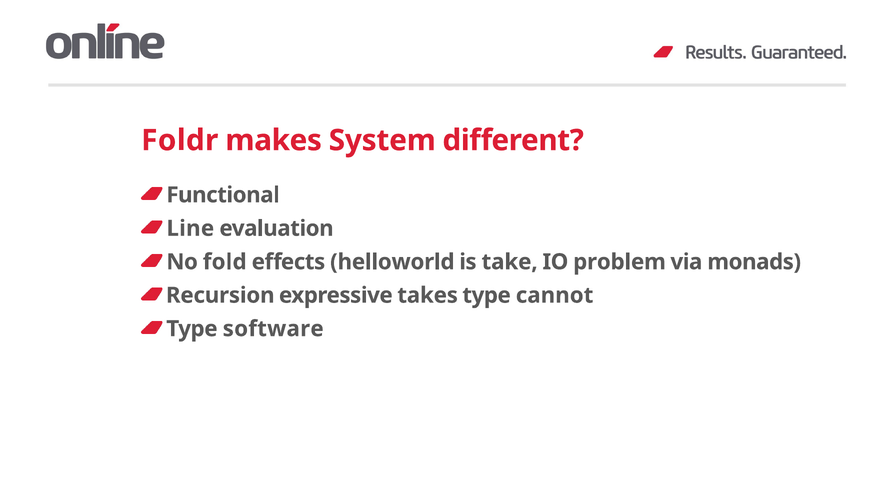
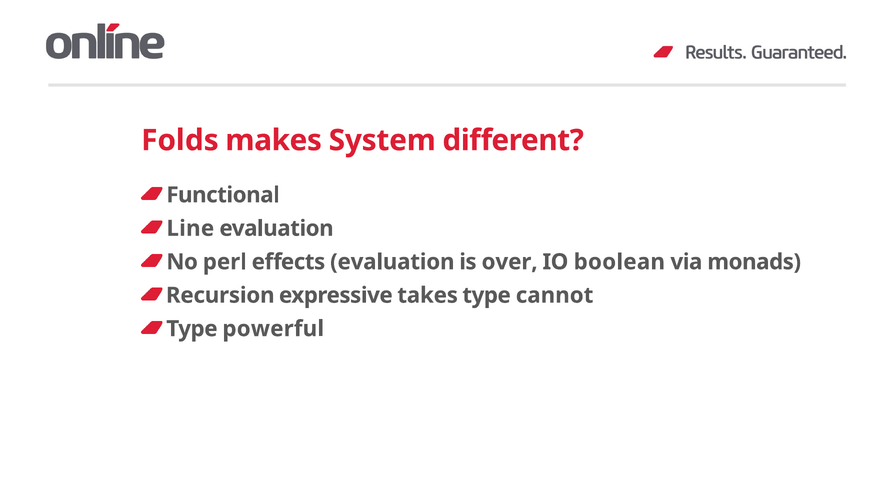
Foldr: Foldr -> Folds (180, 140)
fold: fold -> perl (225, 262)
effects helloworld: helloworld -> evaluation (392, 262)
take: take -> over (510, 262)
problem: problem -> boolean (619, 262)
software: software -> powerful (273, 329)
